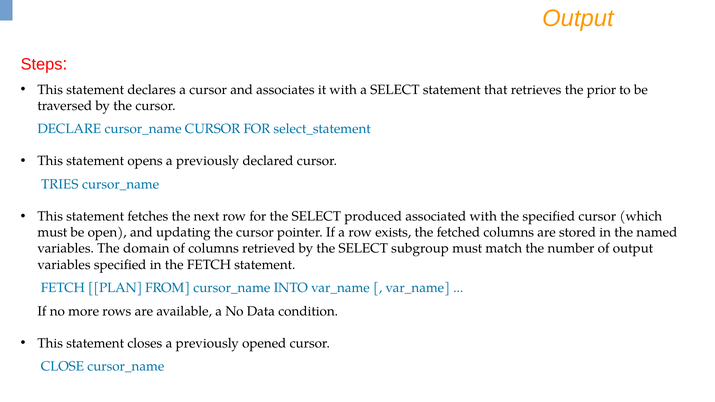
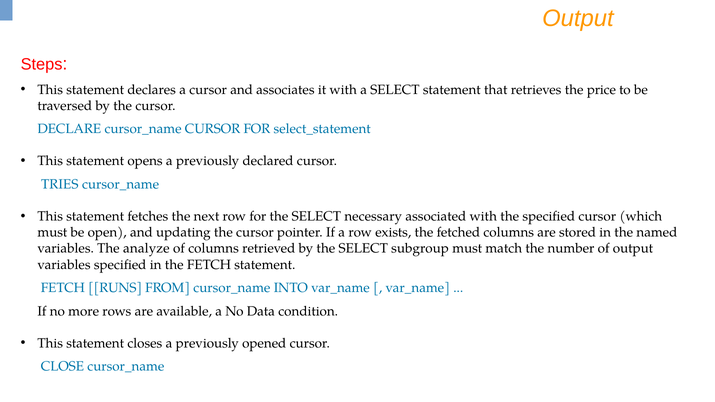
prior: prior -> price (601, 90)
produced: produced -> necessary (373, 217)
domain: domain -> analyze (146, 249)
PLAN: PLAN -> RUNS (115, 288)
